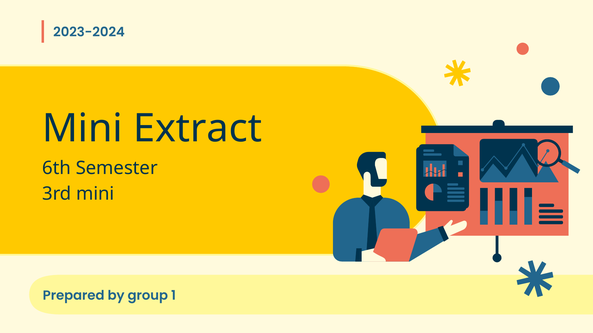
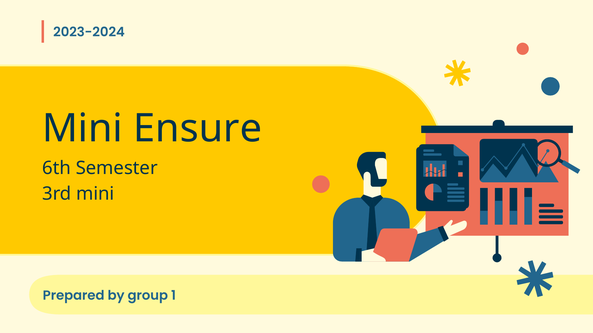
Extract: Extract -> Ensure (198, 129)
